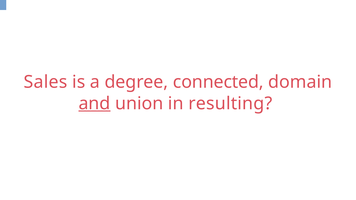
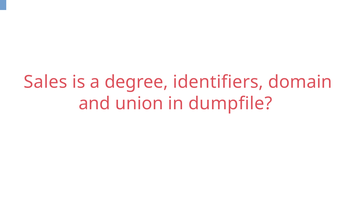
connected: connected -> identifiers (218, 82)
and underline: present -> none (94, 104)
resulting: resulting -> dumpfile (230, 104)
